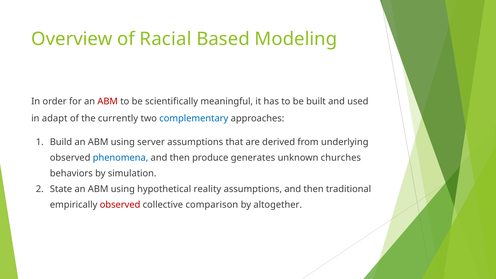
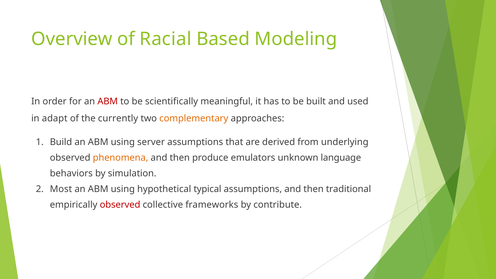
complementary colour: blue -> orange (194, 118)
phenomena colour: blue -> orange (121, 158)
generates: generates -> emulators (253, 158)
churches: churches -> language (341, 158)
State: State -> Most (61, 189)
reality: reality -> typical (207, 189)
comparison: comparison -> frameworks (212, 205)
altogether: altogether -> contribute (278, 205)
